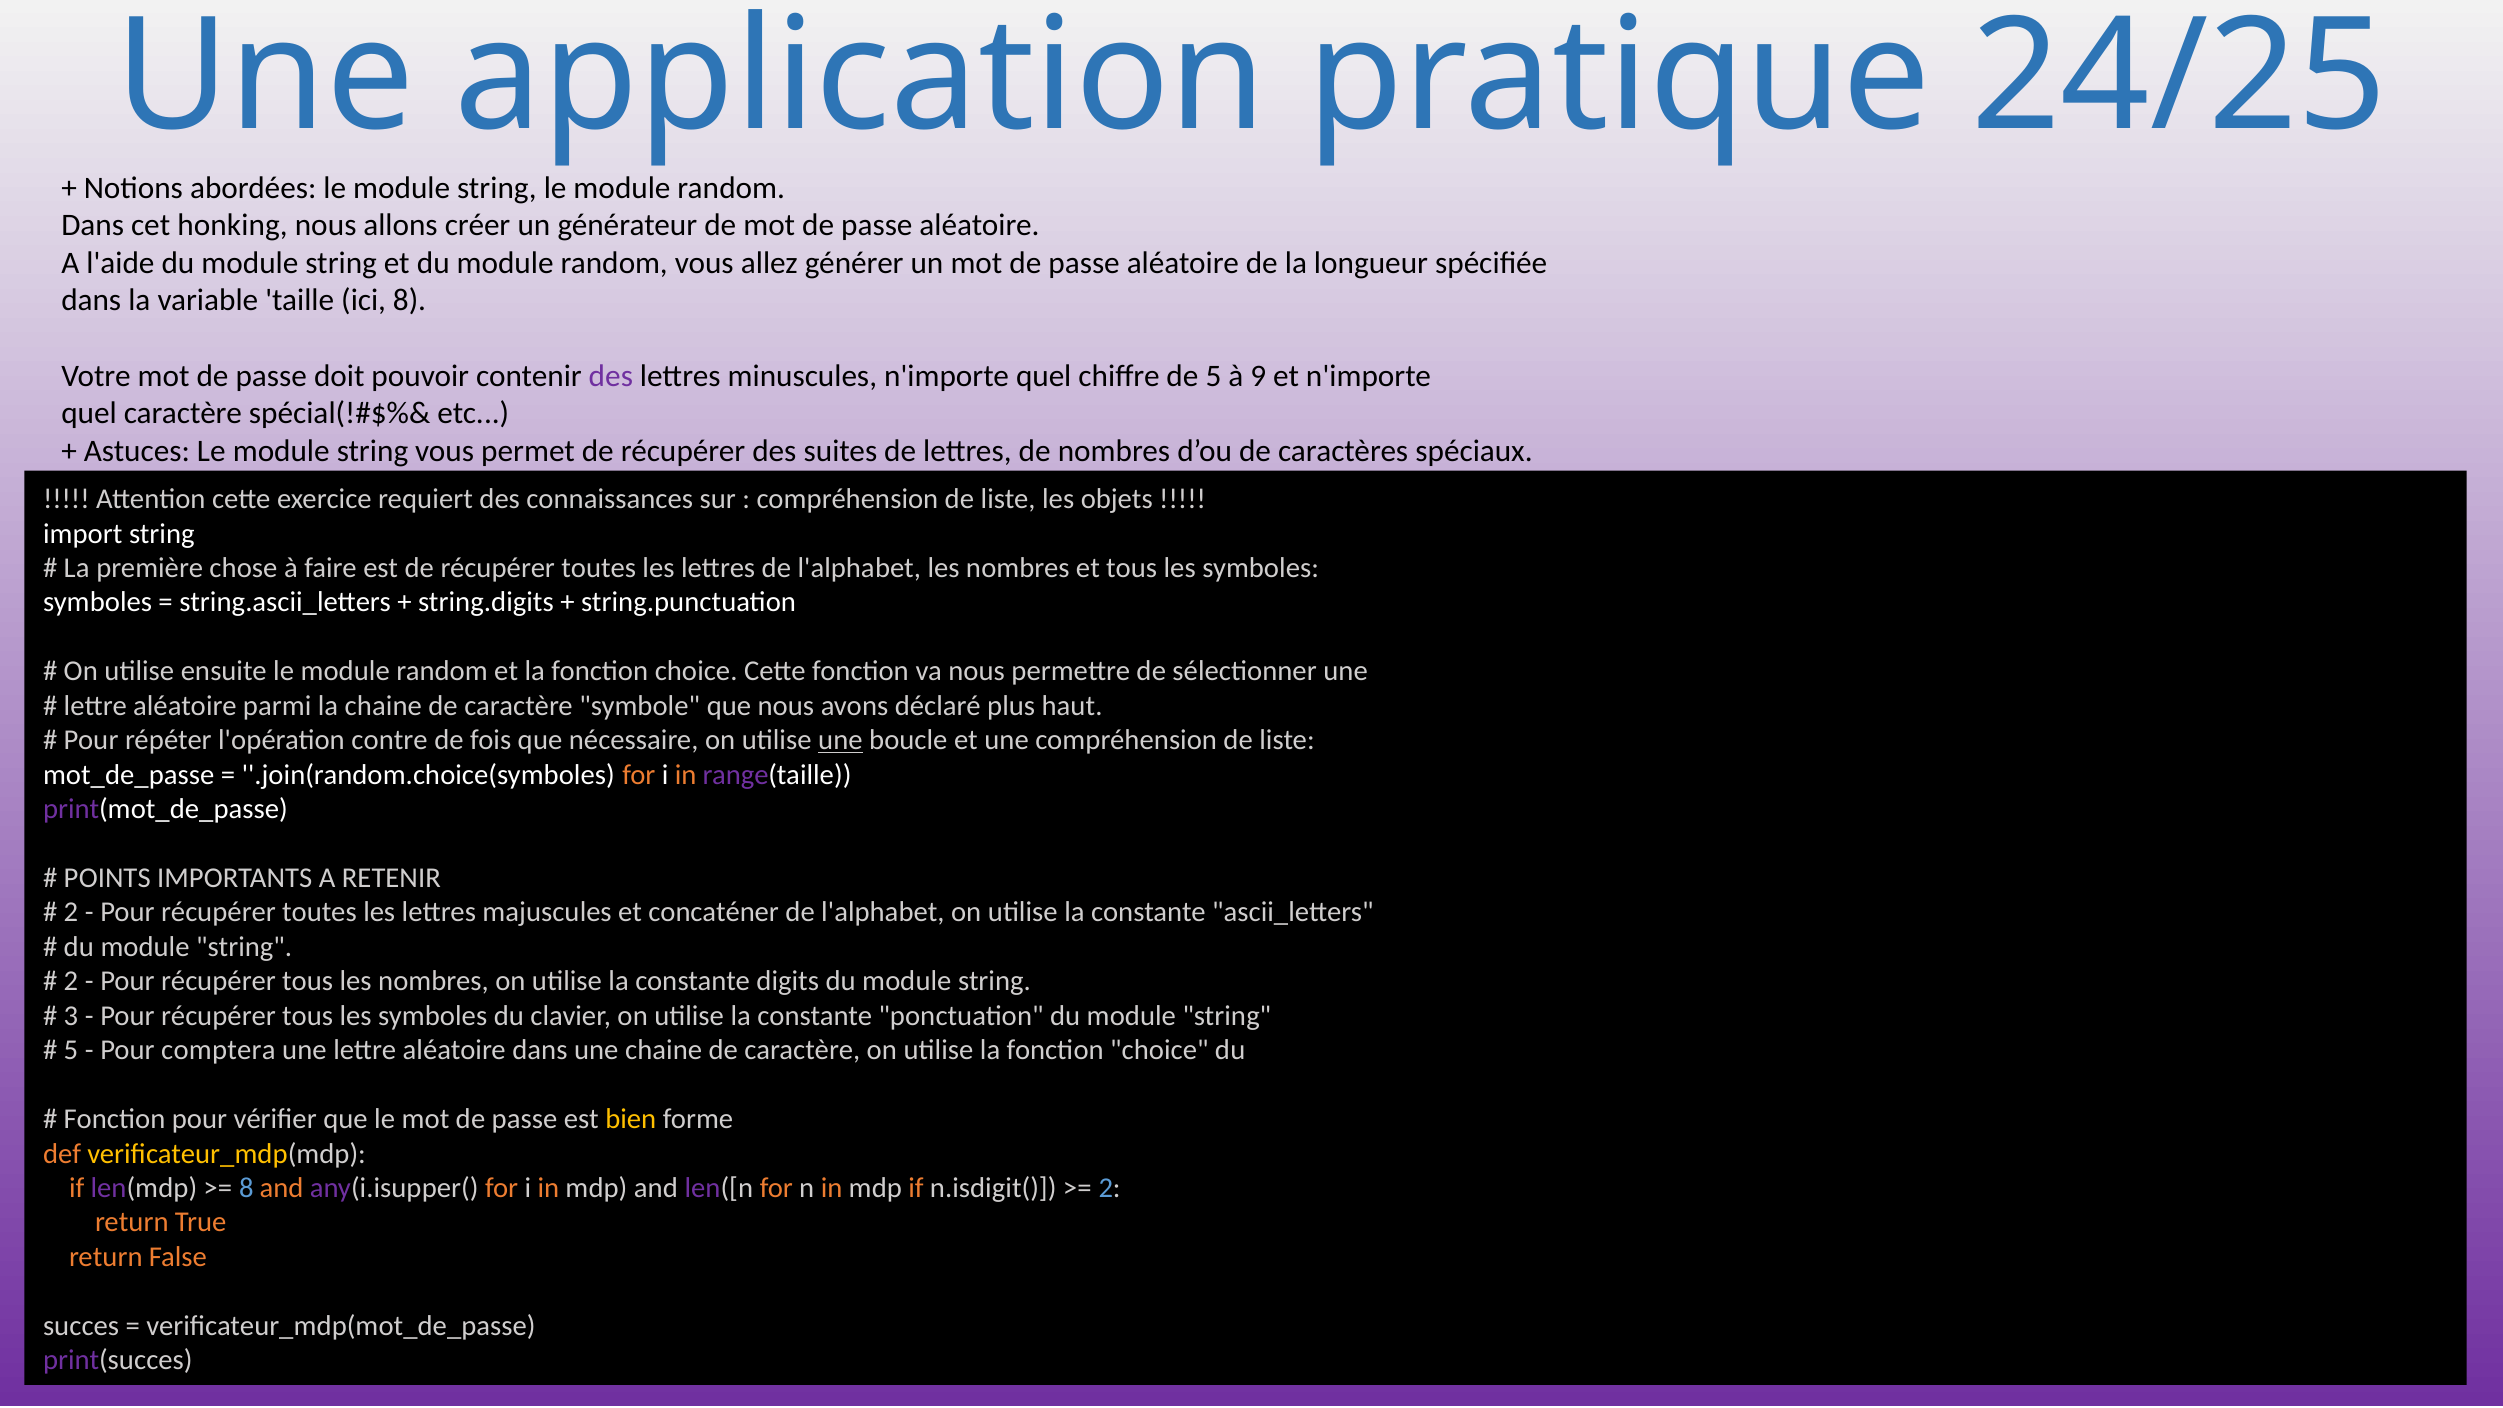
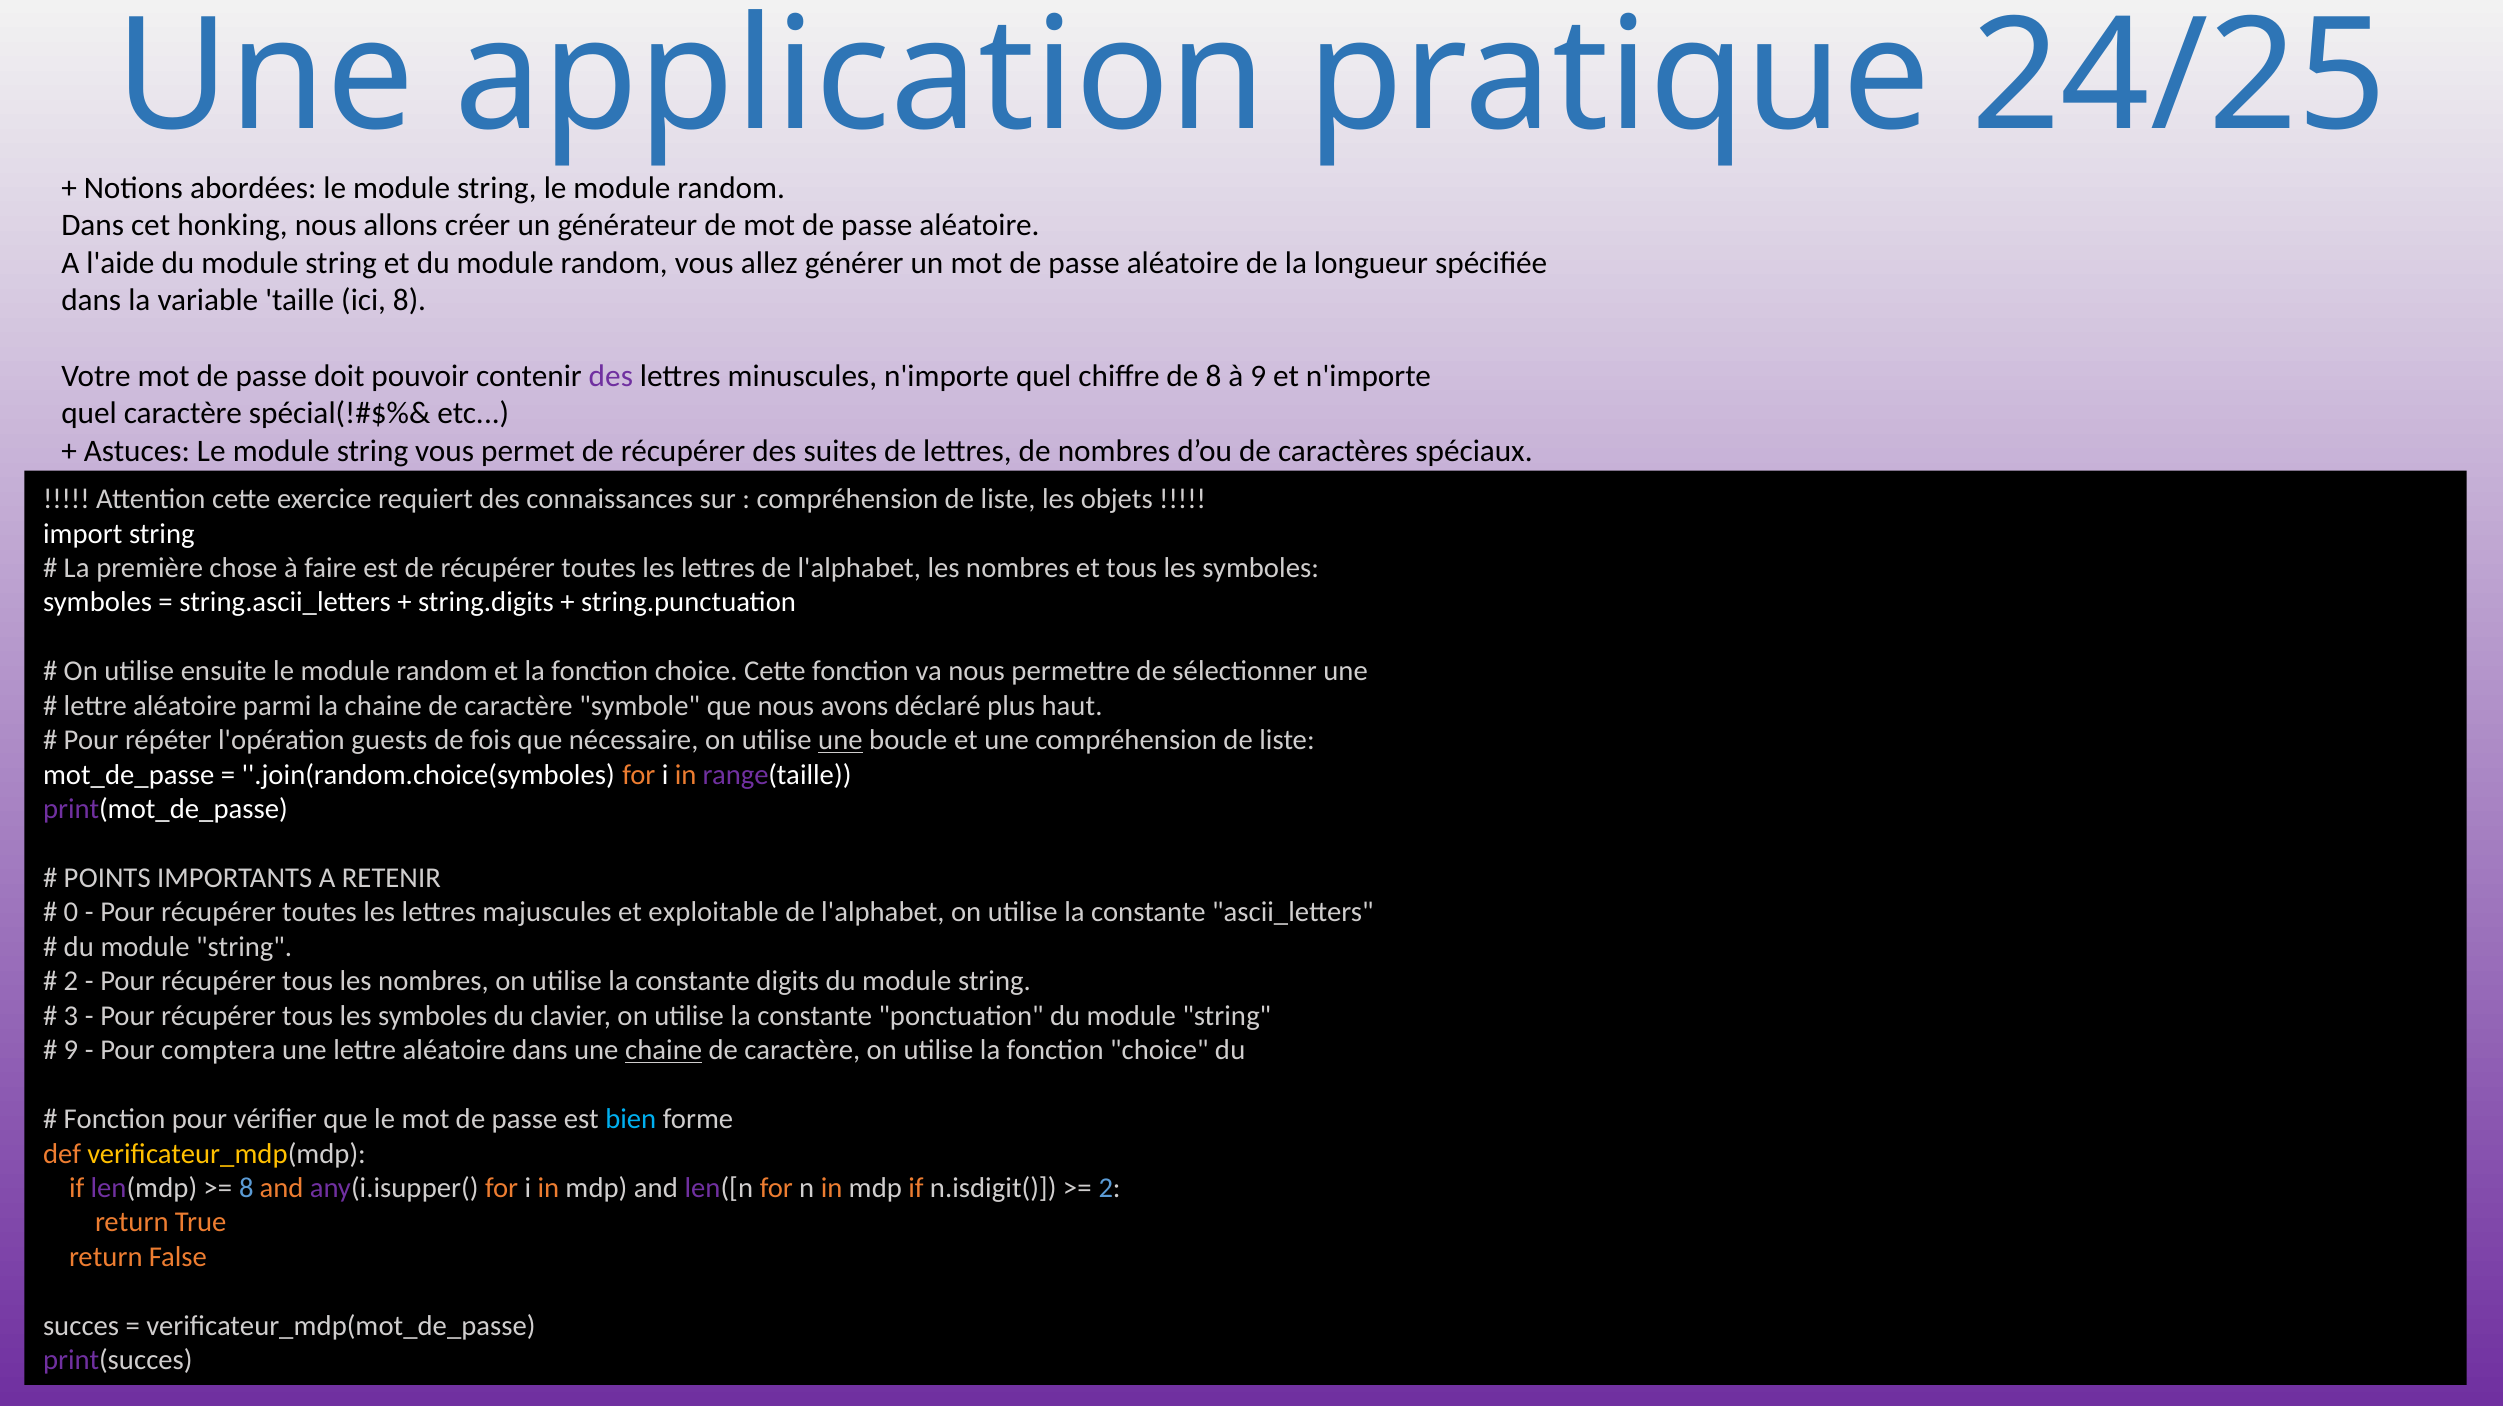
de 5: 5 -> 8 (1213, 376)
contre: contre -> guests (389, 740)
2: 2 -> 0 (71, 912)
concaténer: concaténer -> exploitable (714, 912)
5: 5 -> 9 (71, 1050)
chaine underline: none -> present (664, 1050)
bien colour: yellow -> light blue (631, 1119)
